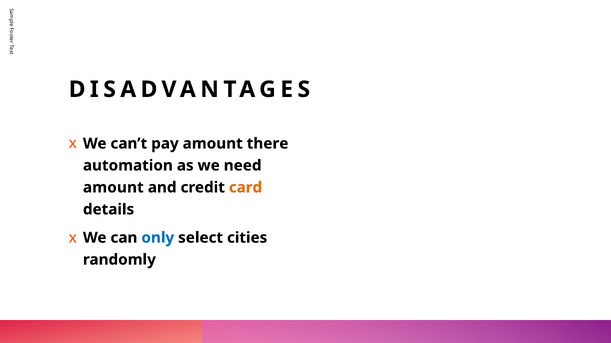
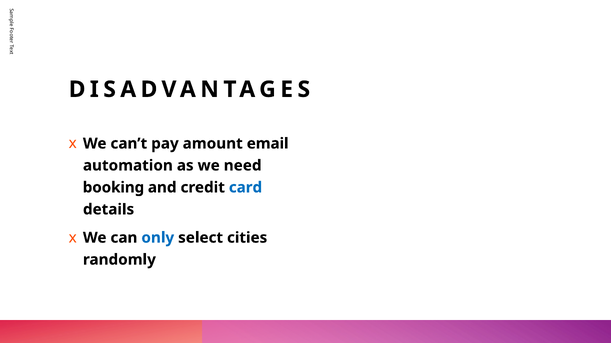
there: there -> email (268, 144)
amount: amount -> booking (113, 188)
card colour: orange -> blue (245, 188)
